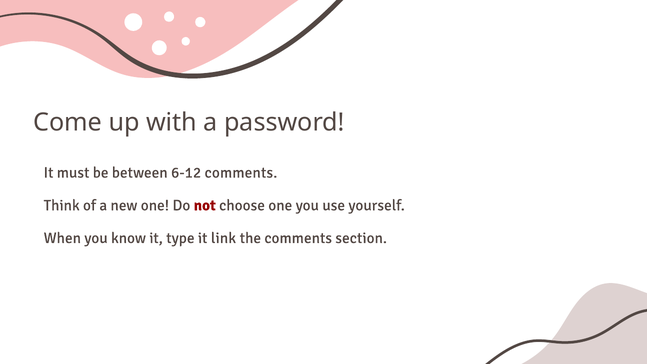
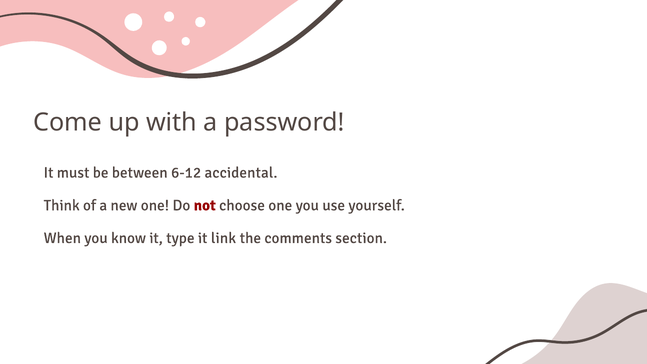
6-12 comments: comments -> accidental (241, 173)
